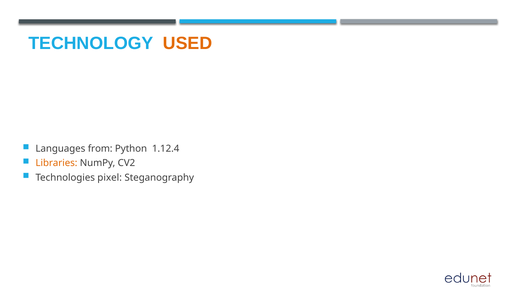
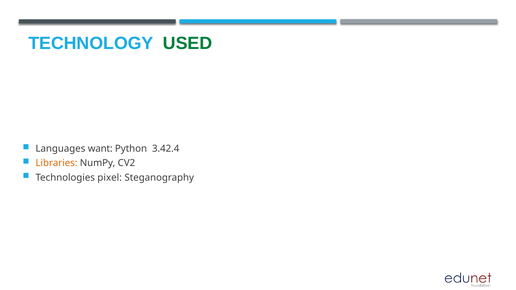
USED colour: orange -> green (188, 44)
from: from -> want (100, 149)
1.12.4: 1.12.4 -> 3.42.4 (166, 149)
